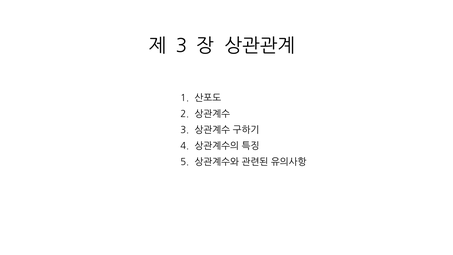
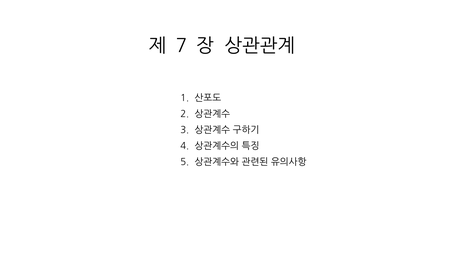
3: 3 -> 7 (181, 46)
